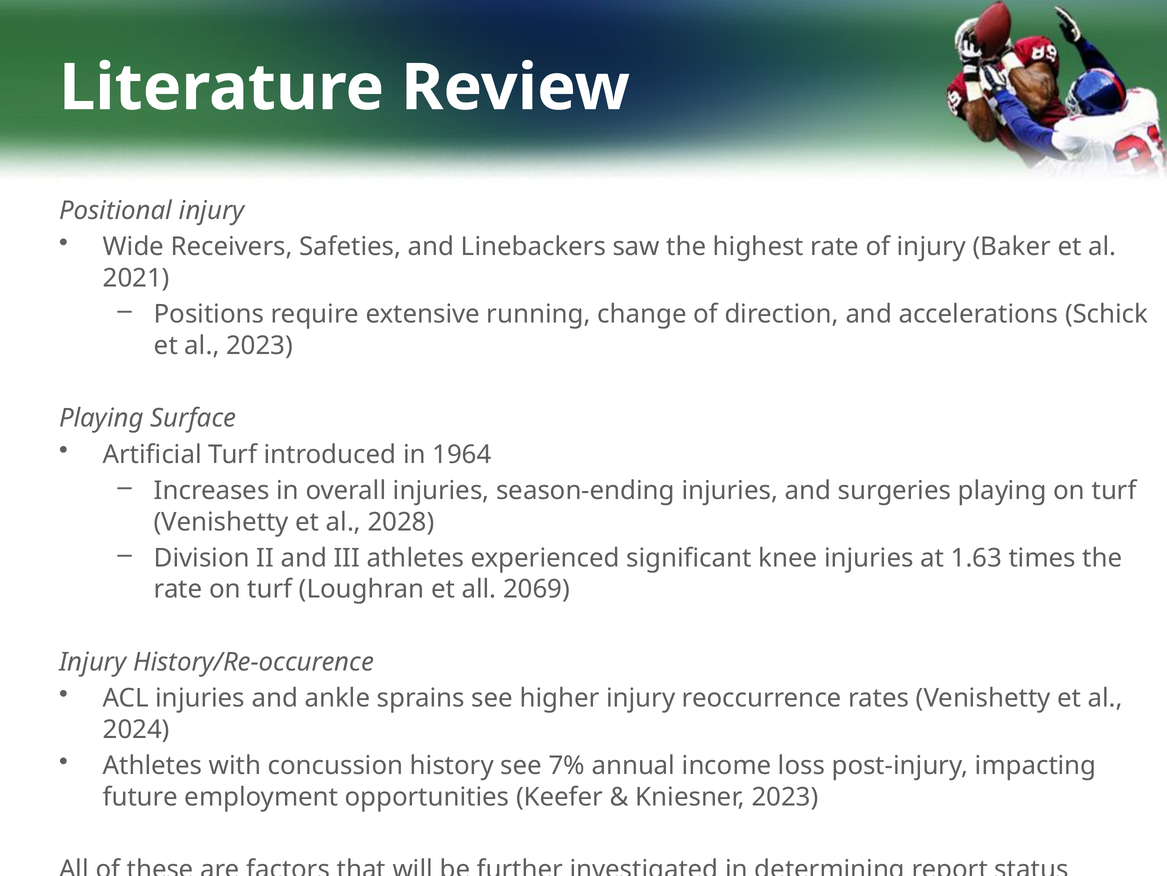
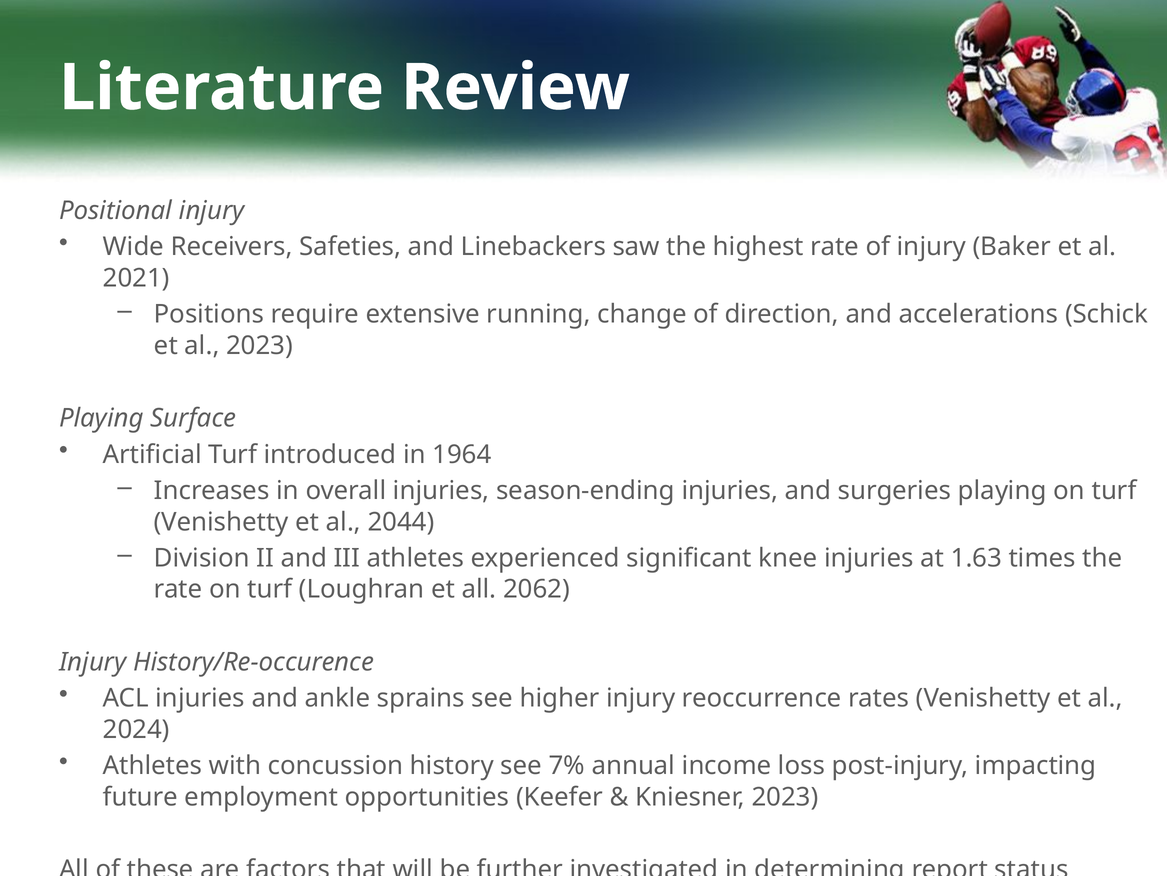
2028: 2028 -> 2044 (401, 522)
2069: 2069 -> 2062 (537, 589)
